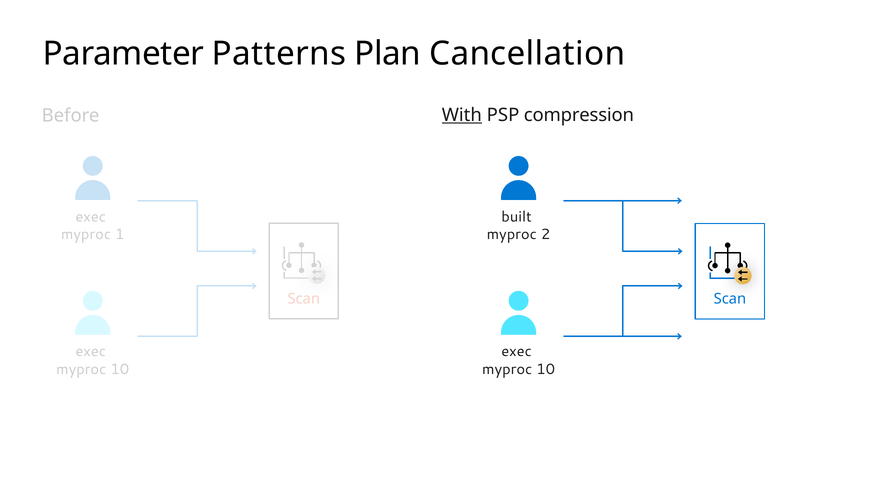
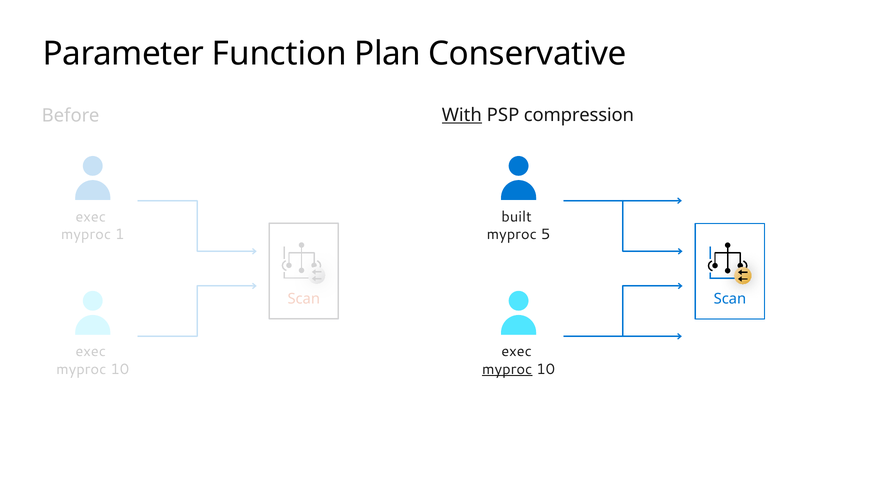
Patterns: Patterns -> Function (279, 54)
Cancellation: Cancellation -> Conservative (527, 54)
2: 2 -> 5 (546, 234)
myproc underline: none -> present (507, 369)
